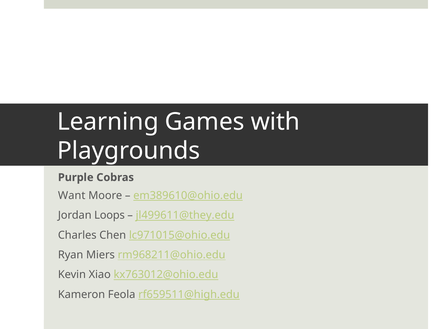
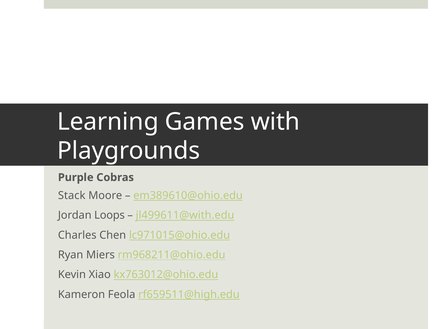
Want: Want -> Stack (72, 196)
jl499611@they.edu: jl499611@they.edu -> jl499611@with.edu (185, 215)
